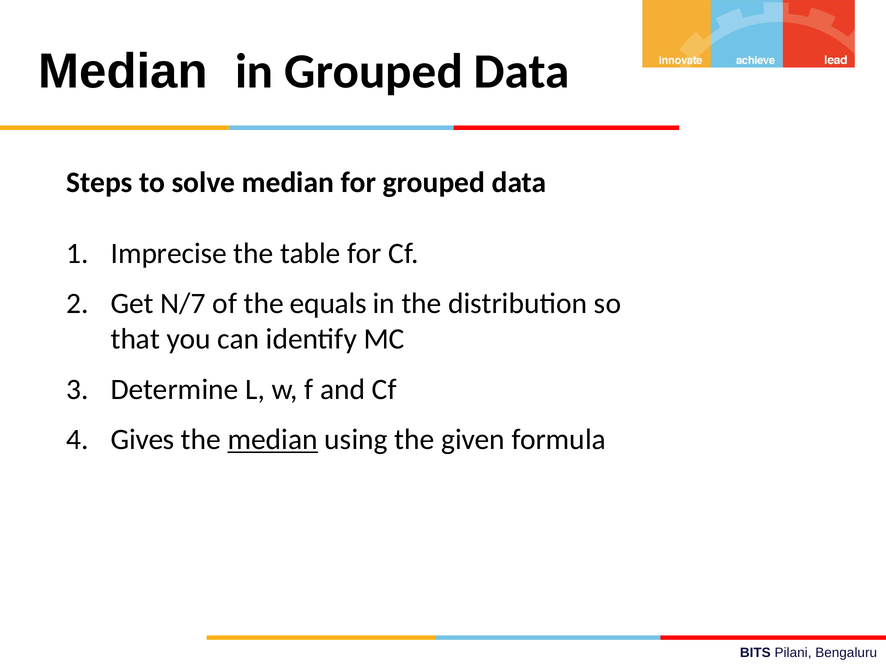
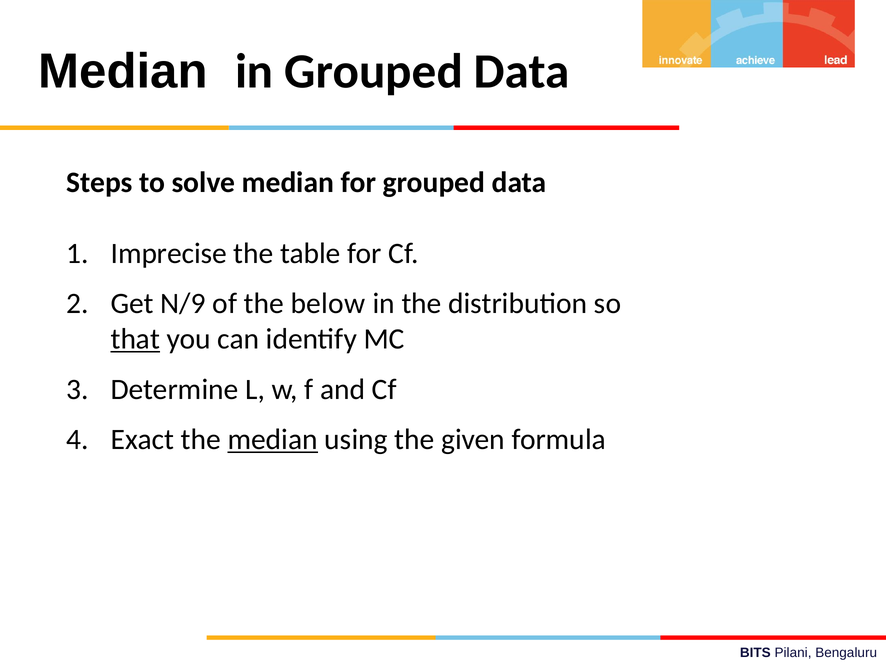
N/7: N/7 -> N/9 (183, 303)
equals: equals -> below (328, 303)
that underline: none -> present (135, 339)
Gives: Gives -> Exact (143, 439)
